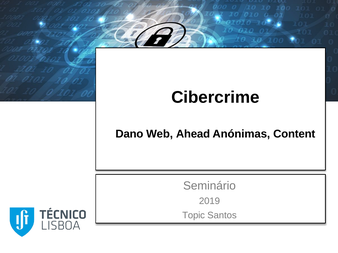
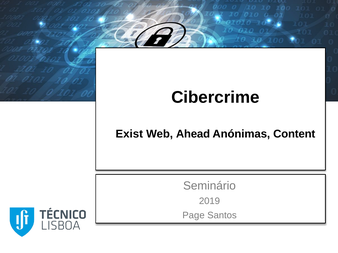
Dano: Dano -> Exist (129, 134)
Topic: Topic -> Page (193, 216)
